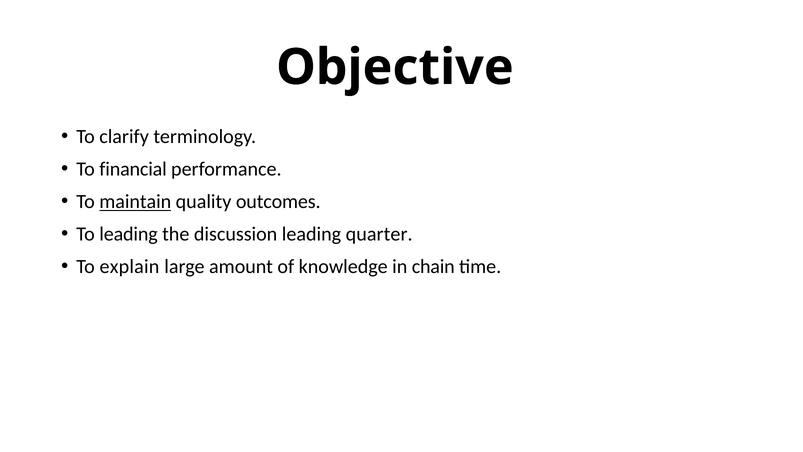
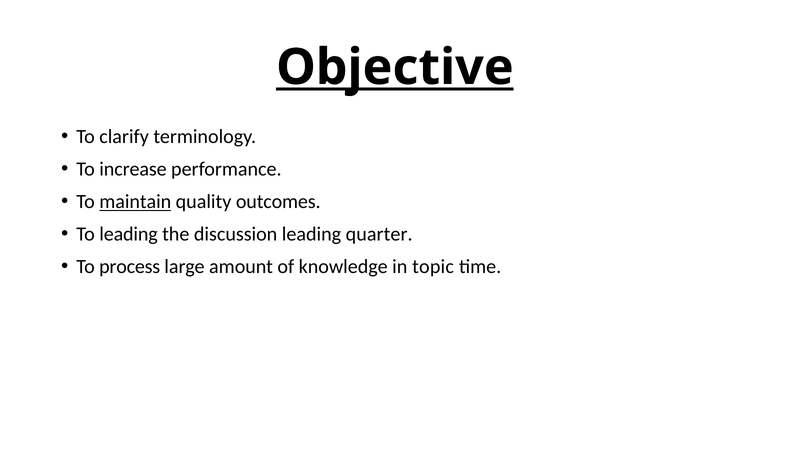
Objective underline: none -> present (395, 67)
financial: financial -> increase (133, 169)
explain: explain -> process (130, 267)
chain: chain -> topic (433, 267)
